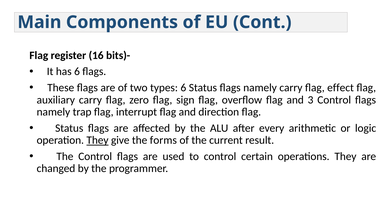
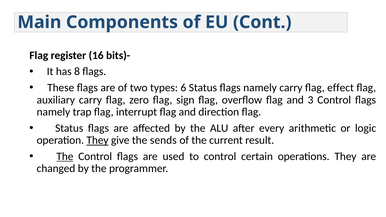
has 6: 6 -> 8 (77, 72)
forms: forms -> sends (163, 140)
The underline: none -> present (65, 156)
